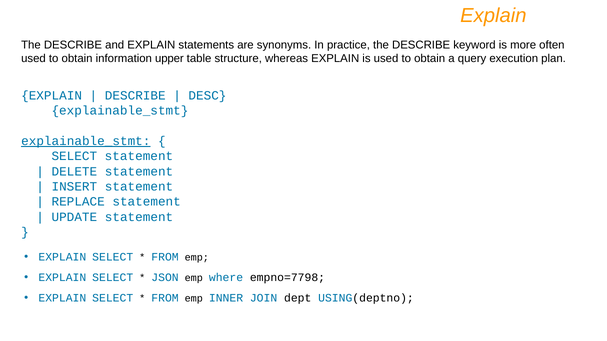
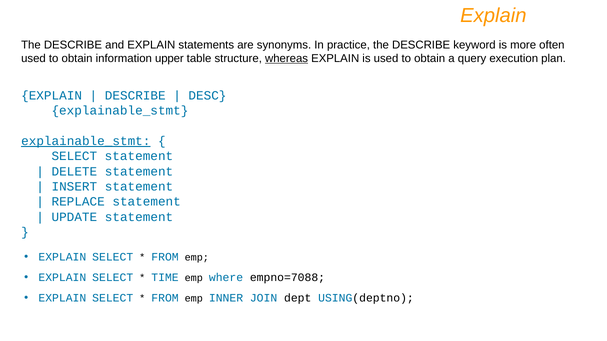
whereas underline: none -> present (287, 59)
JSON: JSON -> TIME (165, 278)
empno=7798: empno=7798 -> empno=7088 (287, 278)
